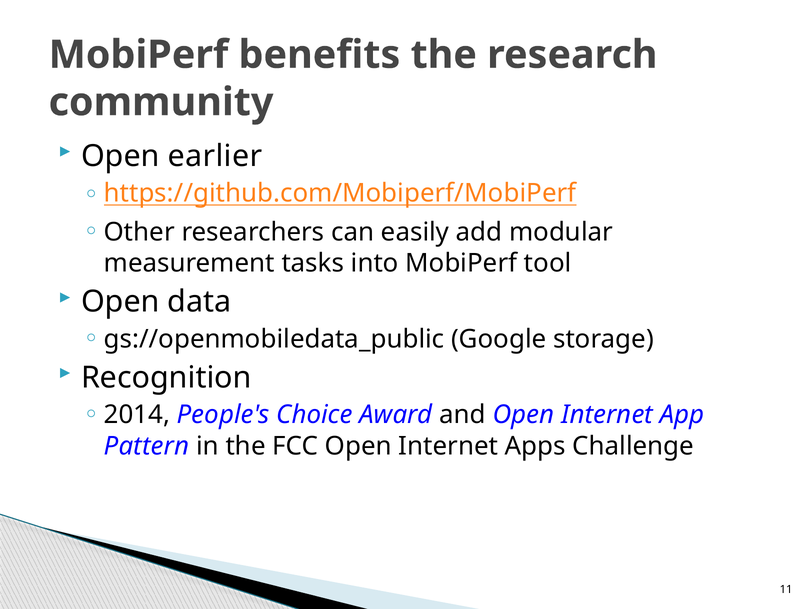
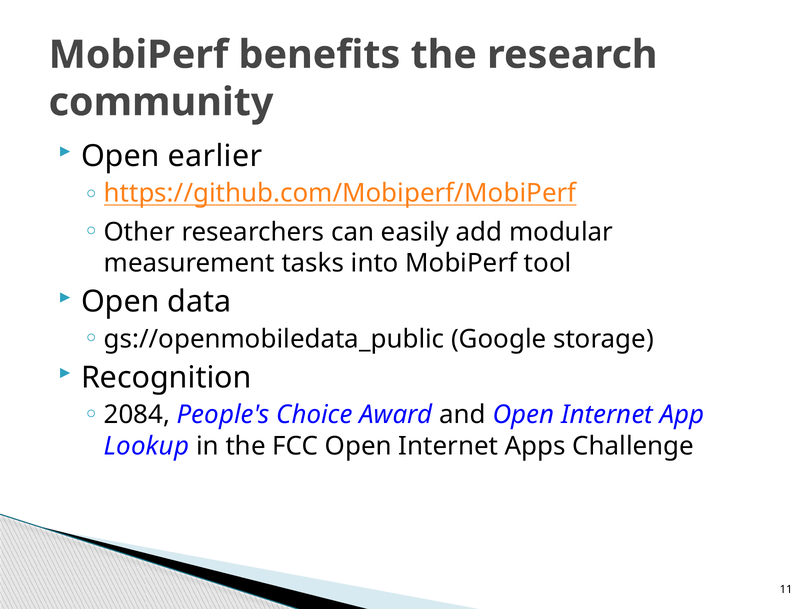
2014: 2014 -> 2084 (137, 415)
Pattern: Pattern -> Lookup (146, 446)
